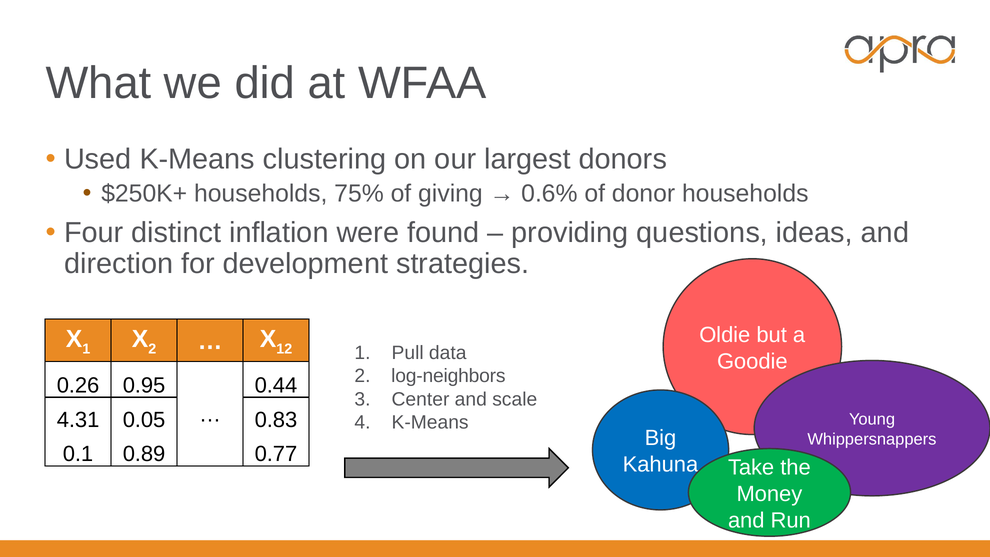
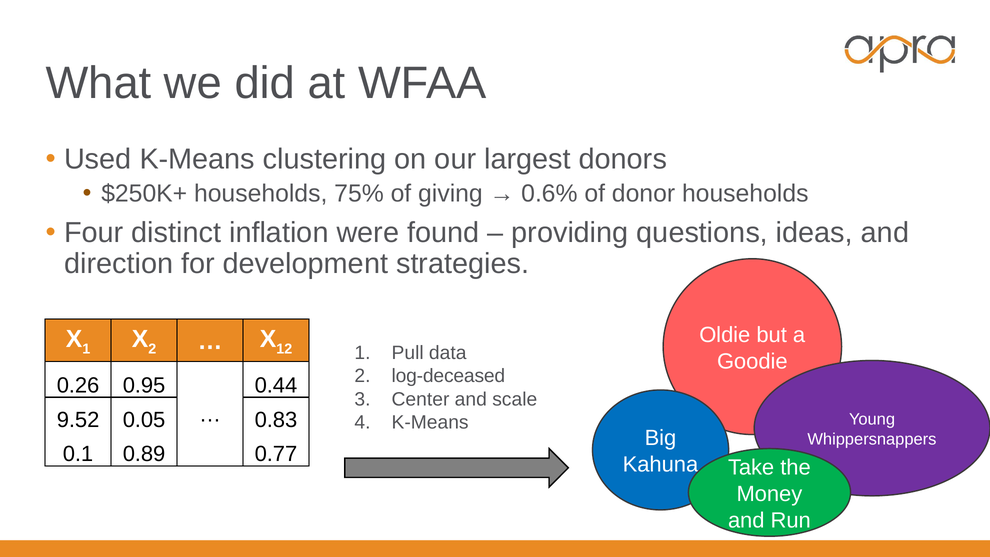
log-neighbors: log-neighbors -> log-deceased (448, 376)
4.31: 4.31 -> 9.52 (78, 420)
